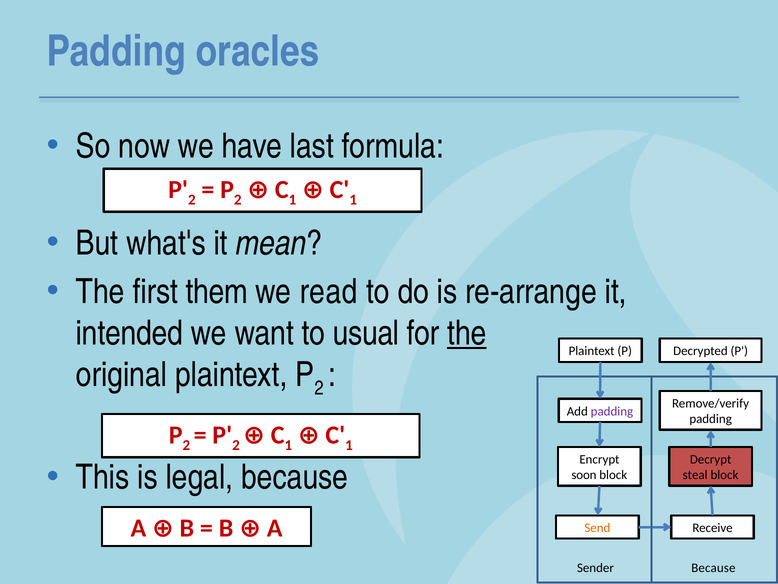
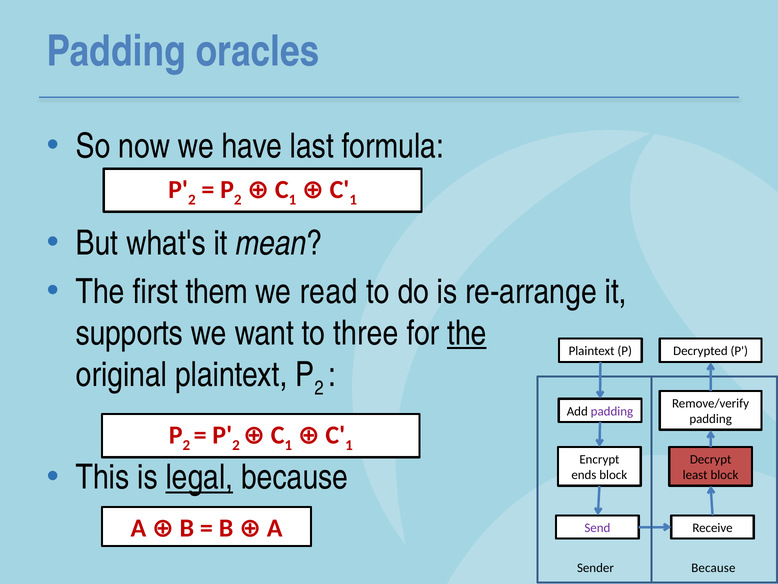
intended: intended -> supports (130, 333)
usual: usual -> three (366, 333)
legal underline: none -> present (199, 477)
soon: soon -> ends (584, 475)
steal: steal -> least (695, 475)
Send colour: orange -> purple (597, 527)
